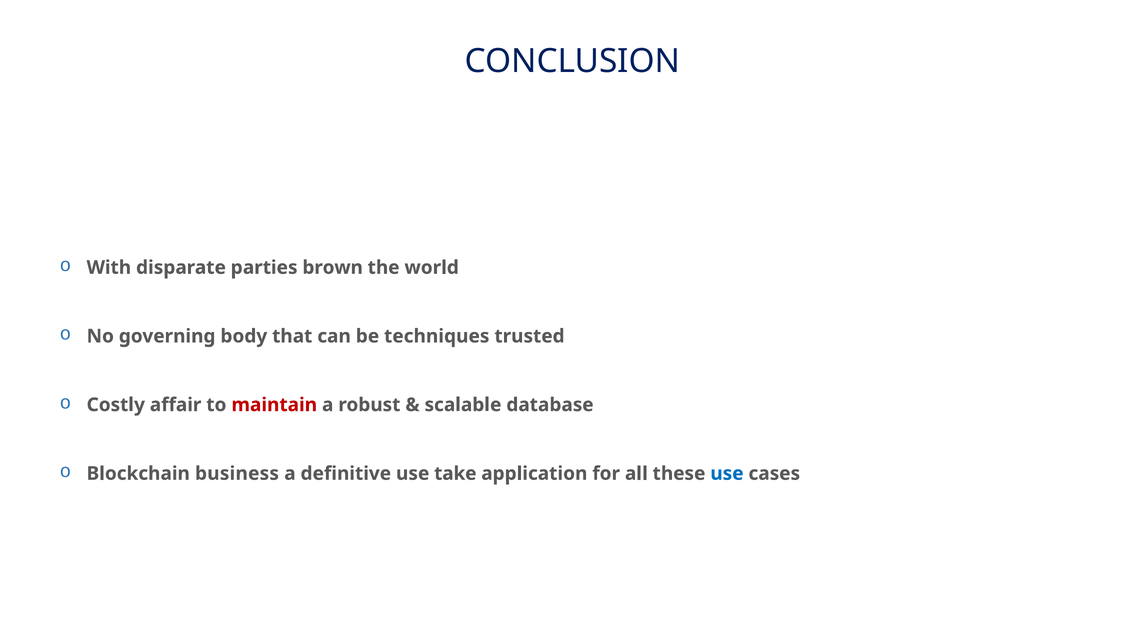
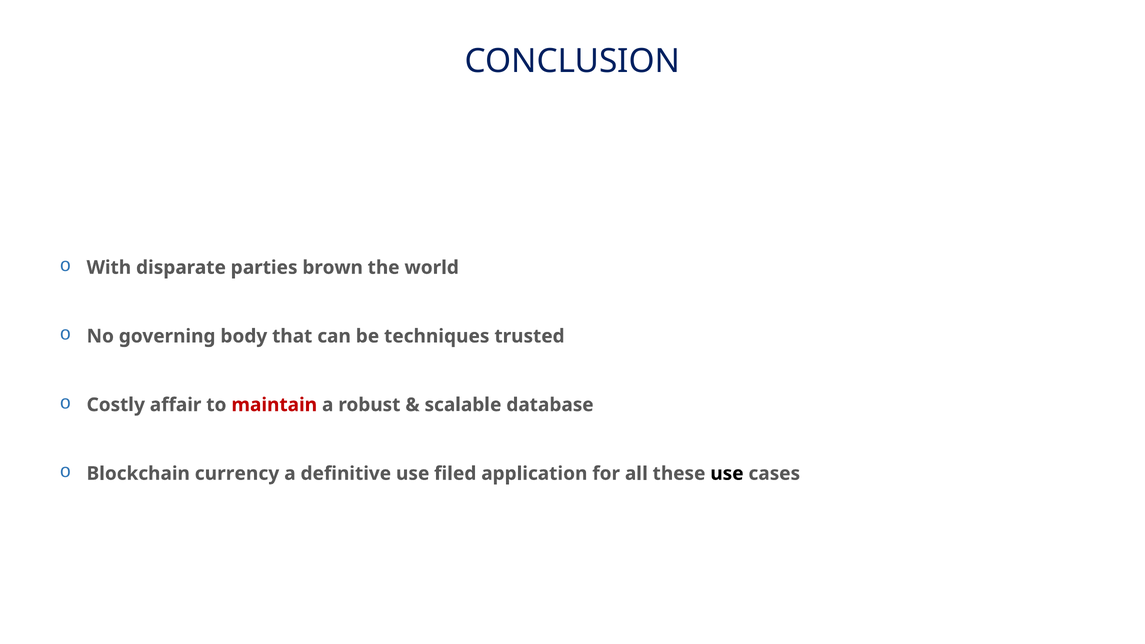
business: business -> currency (237, 474)
take: take -> filed (455, 474)
use colour: blue -> black (727, 474)
